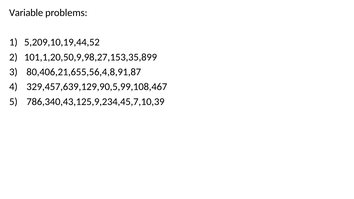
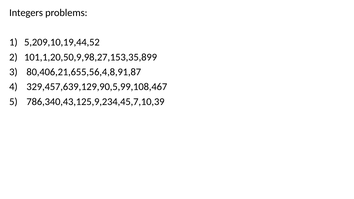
Variable: Variable -> Integers (26, 13)
